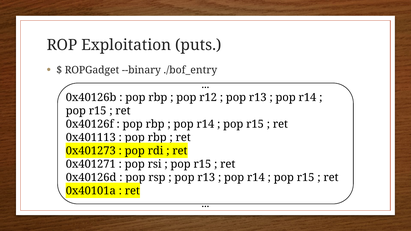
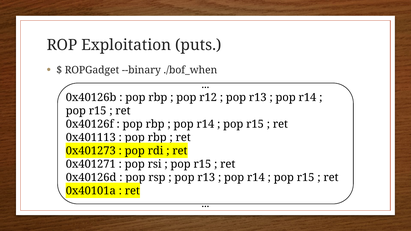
./bof_entry: ./bof_entry -> ./bof_when (190, 70)
